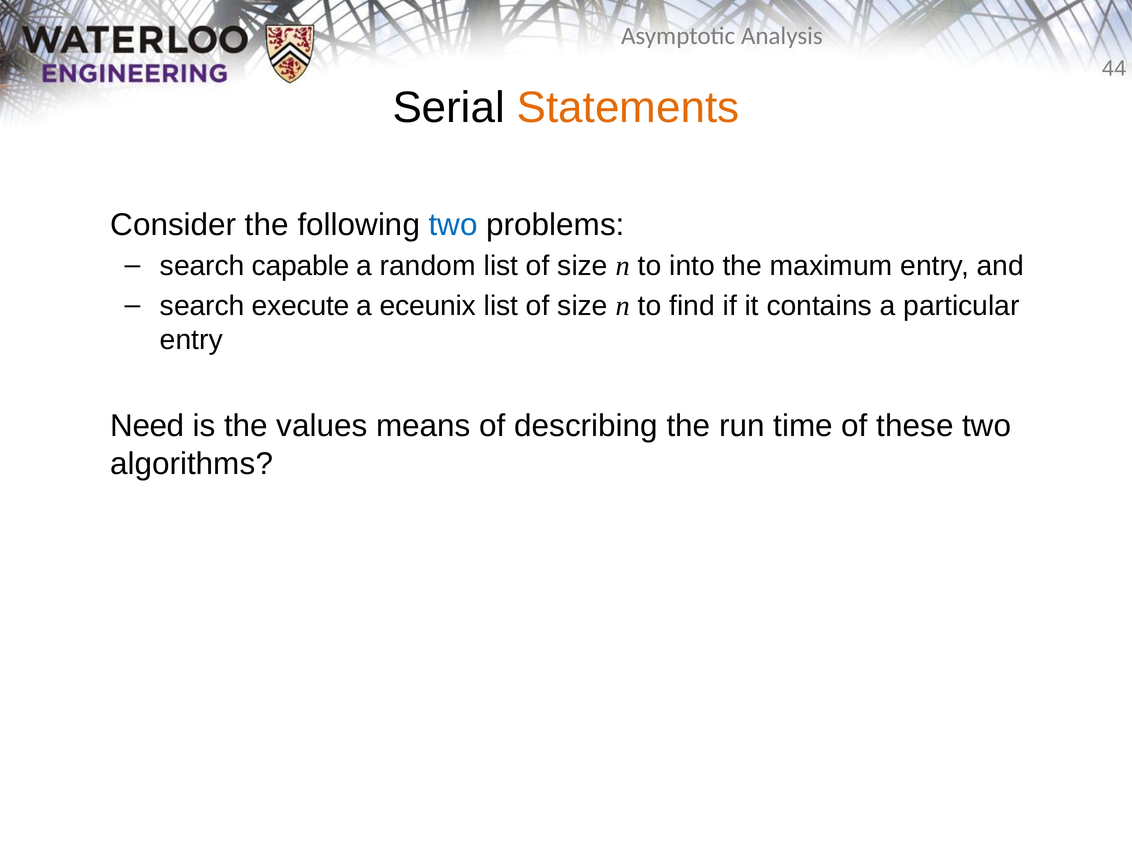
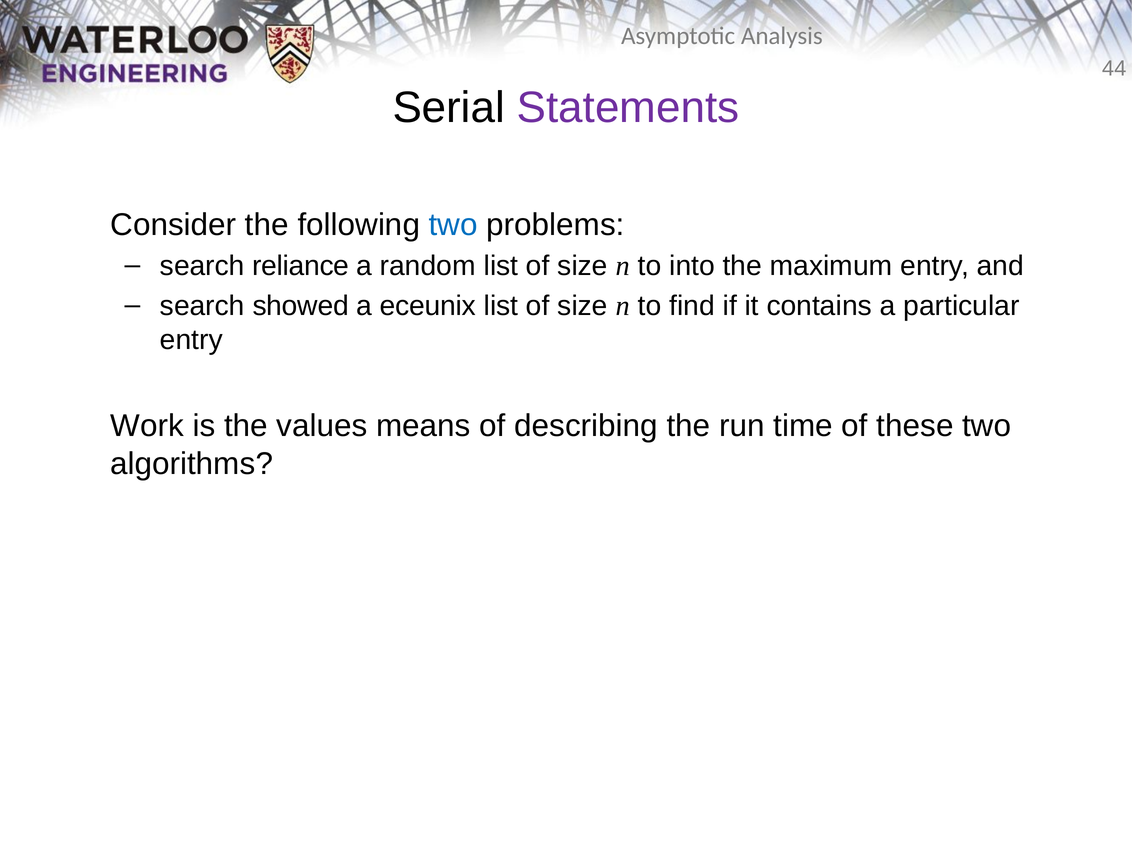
Statements colour: orange -> purple (628, 108)
capable: capable -> reliance (301, 266)
execute: execute -> showed (301, 306)
Need: Need -> Work (147, 426)
